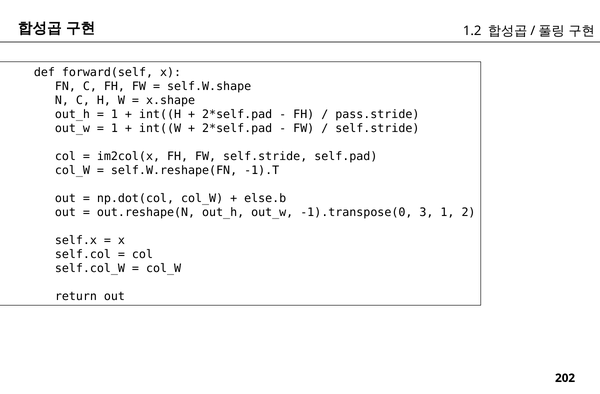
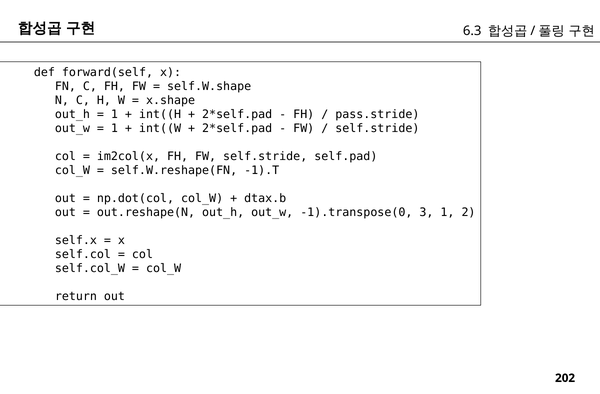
1.2: 1.2 -> 6.3 (472, 31)
else.b: else.b -> dtax.b (265, 198)
